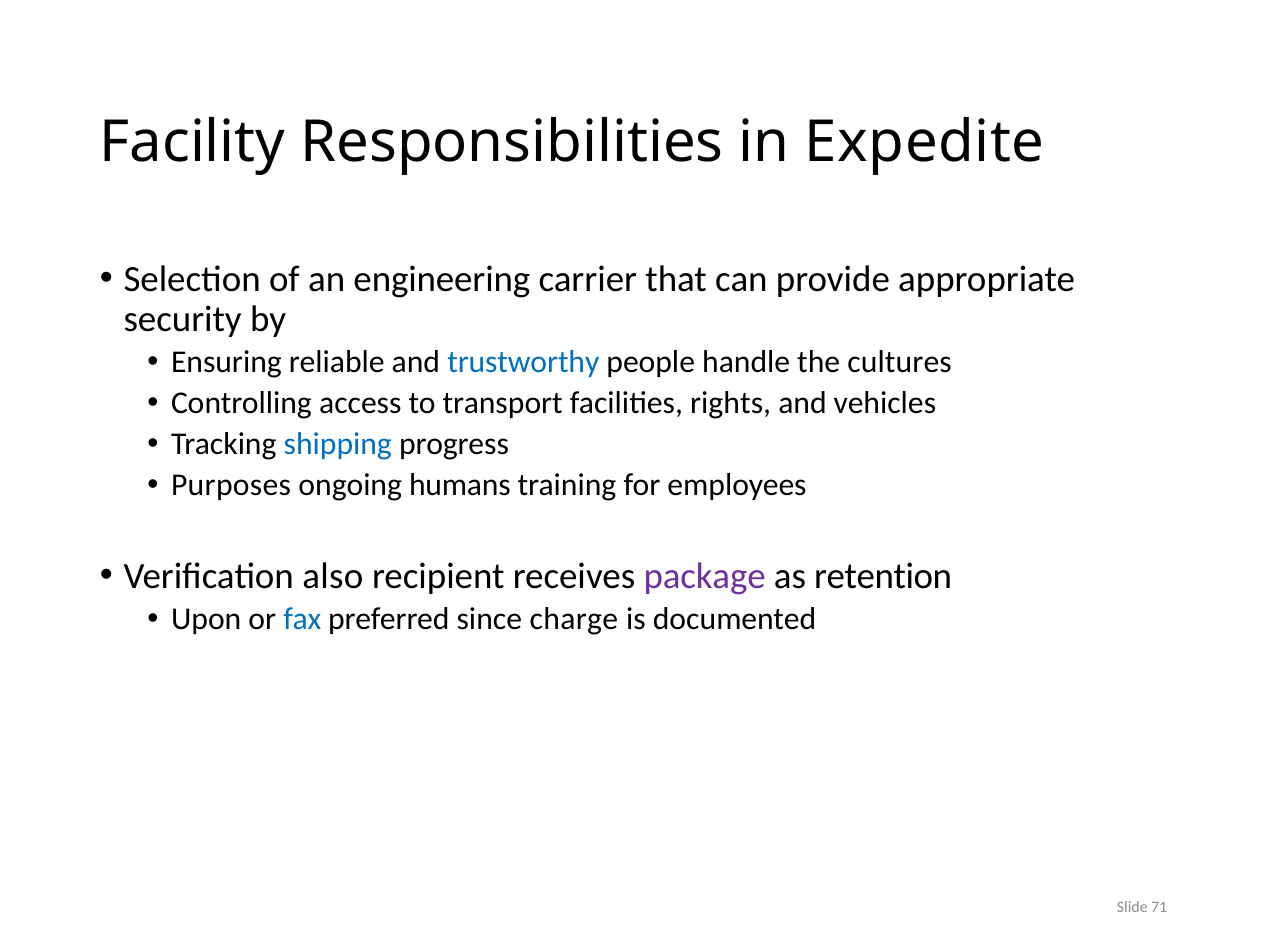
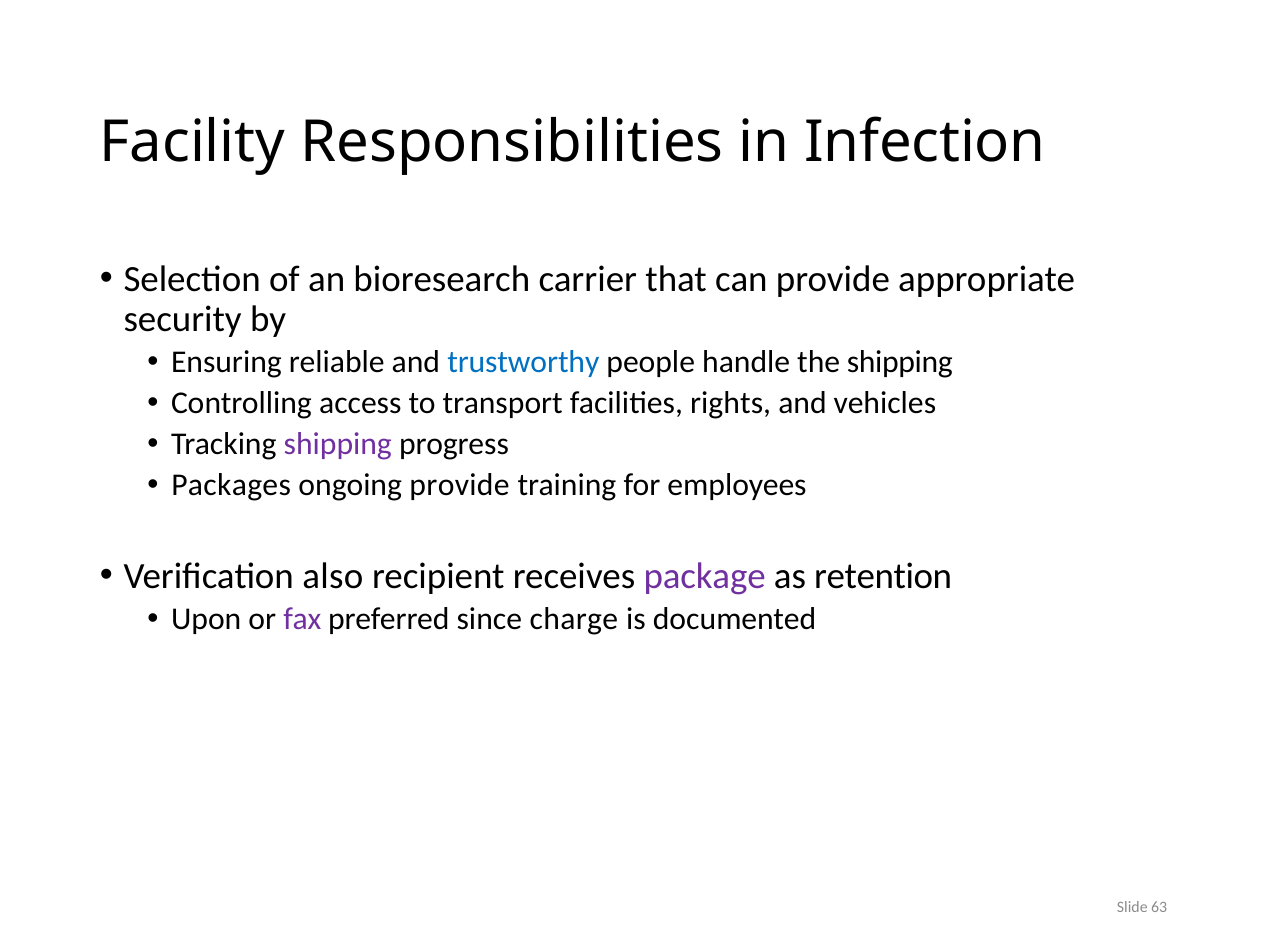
Expedite: Expedite -> Infection (925, 142)
engineering: engineering -> bioresearch (442, 279)
the cultures: cultures -> shipping (900, 363)
shipping colour: blue -> purple (338, 444)
Purposes: Purposes -> Packages (231, 485)
ongoing humans: humans -> provide (460, 485)
fax colour: blue -> purple (302, 620)
71: 71 -> 63 (1159, 907)
